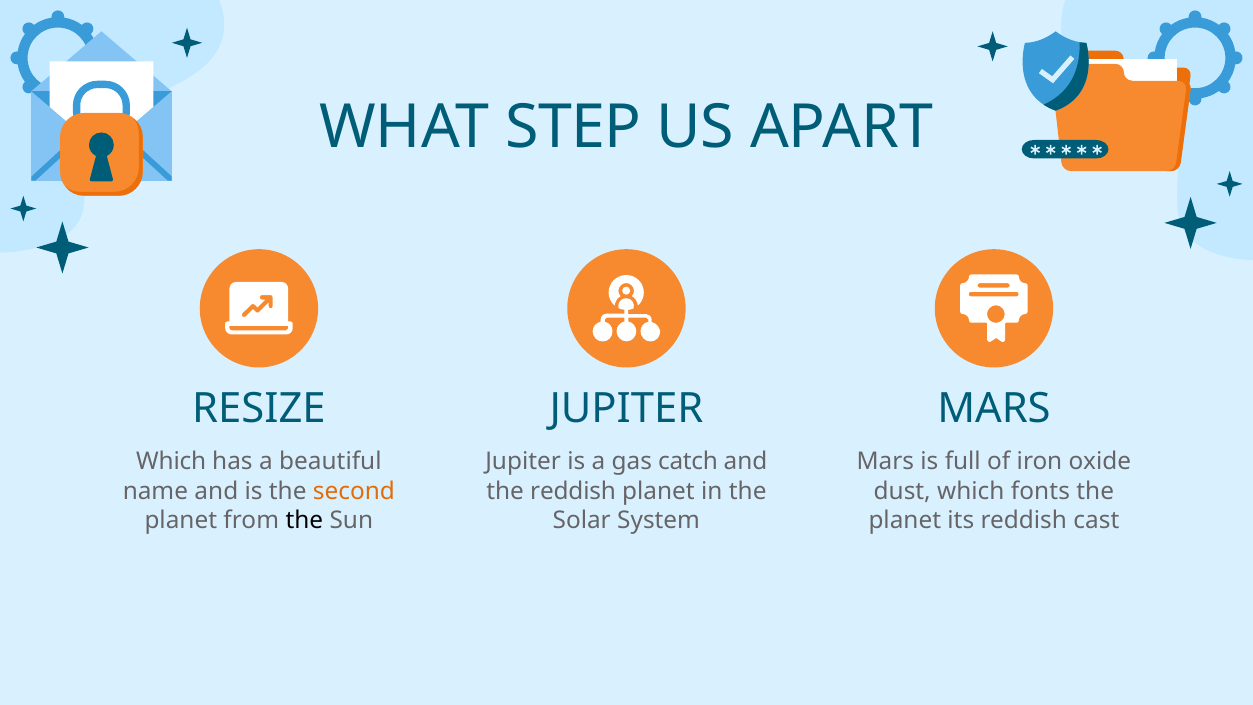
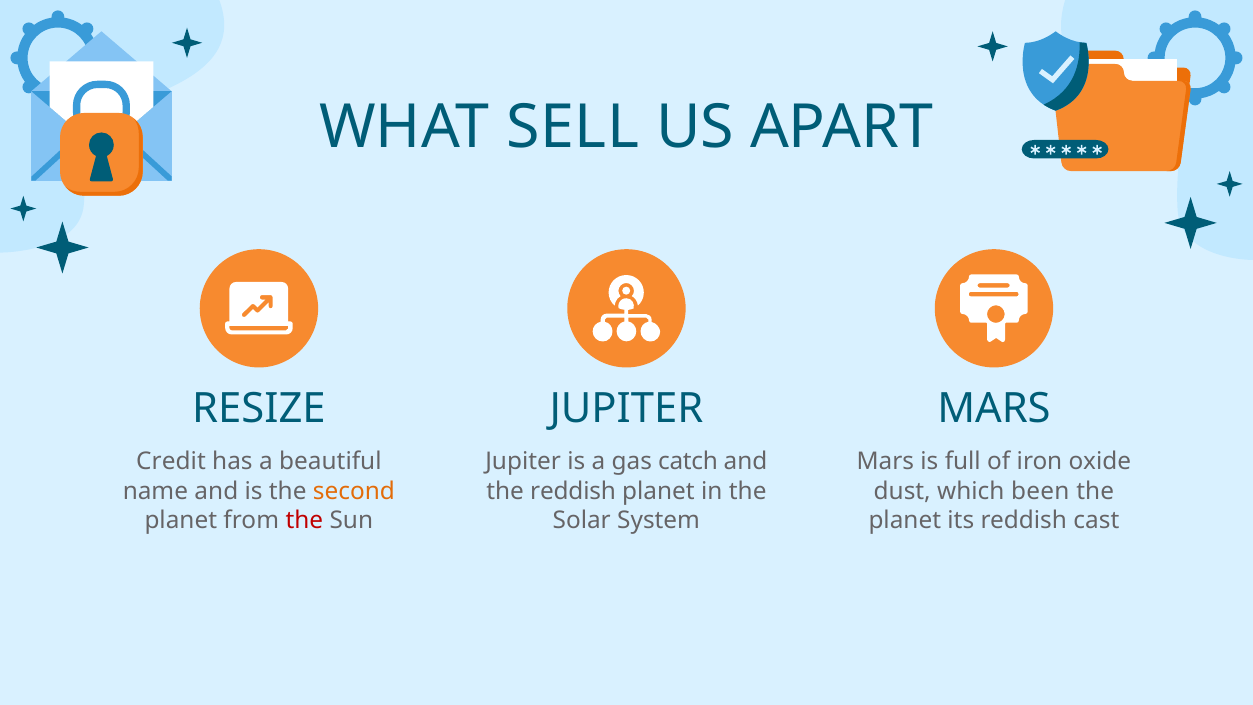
STEP: STEP -> SELL (573, 127)
Which: Which -> Credit (171, 462)
fonts: fonts -> been (1040, 491)
the colour: black -> red (304, 520)
